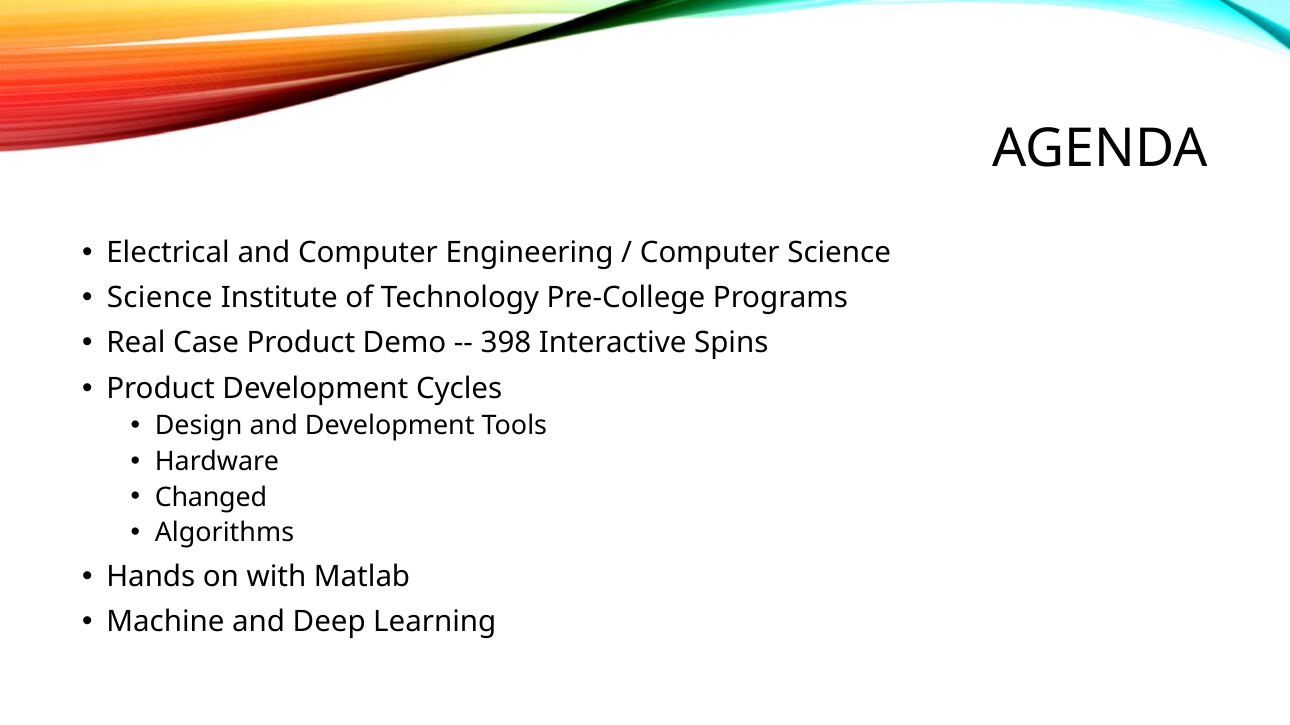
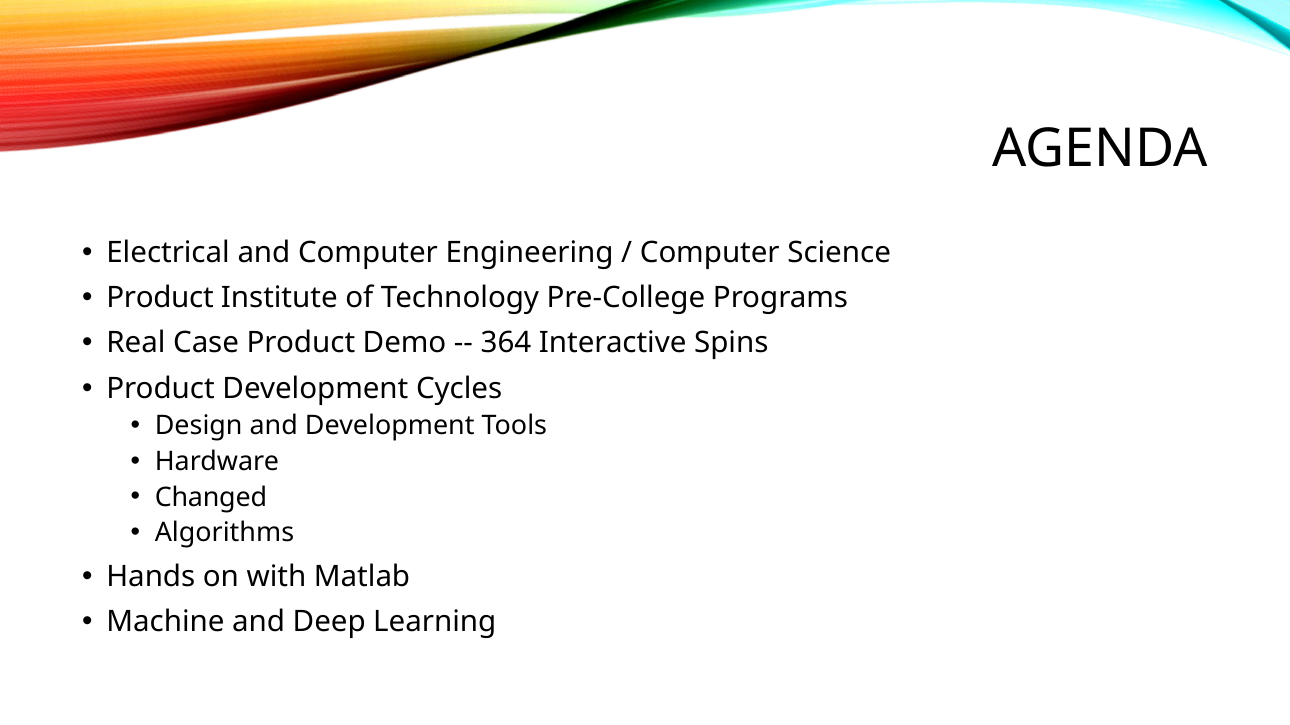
Science: Science -> Product (160, 298)
398: 398 -> 364 (506, 344)
